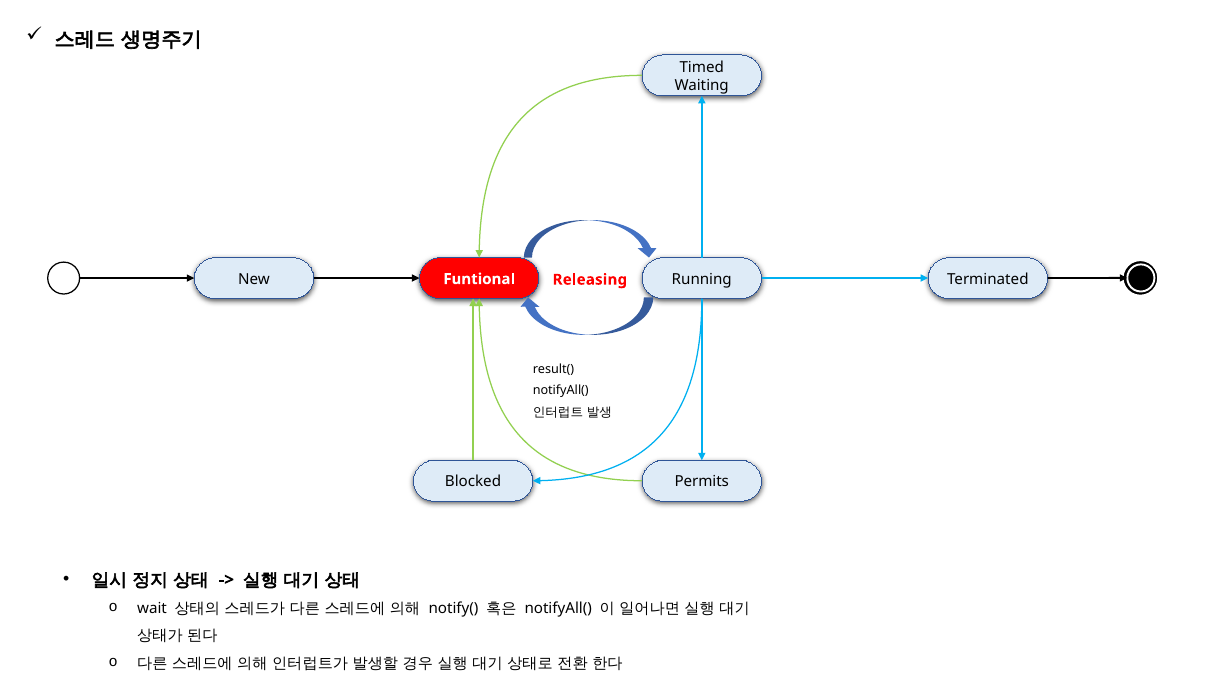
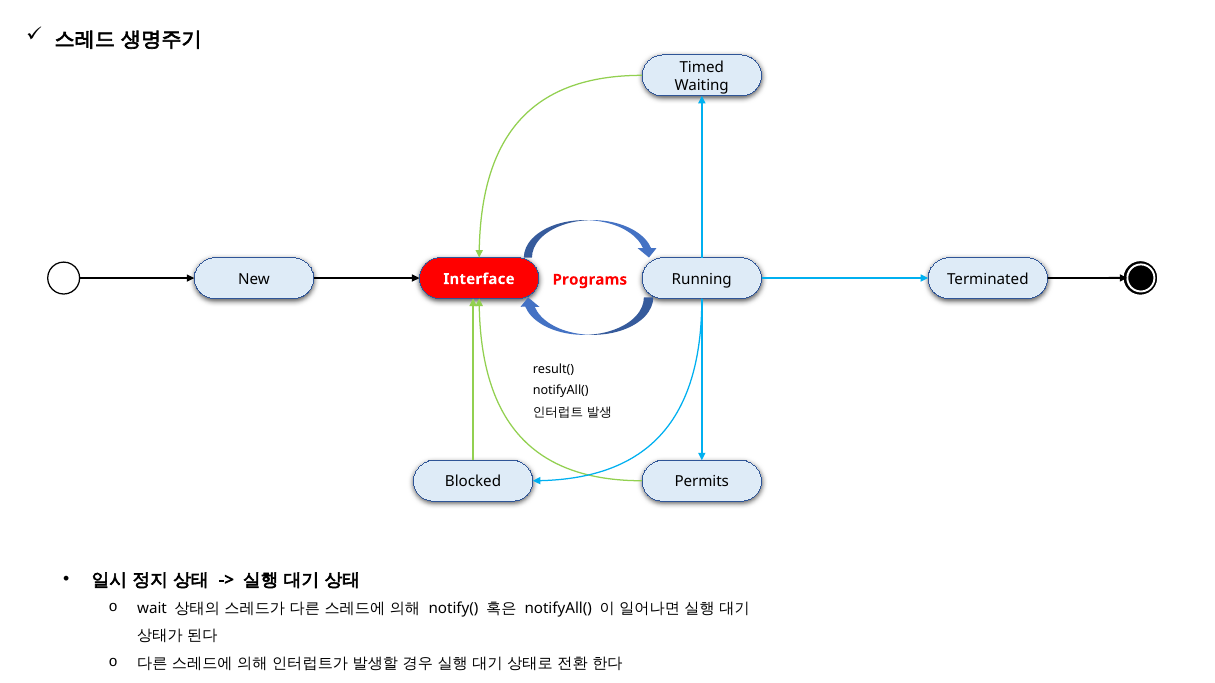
Funtional: Funtional -> Interface (479, 279)
Releasing: Releasing -> Programs (590, 280)
